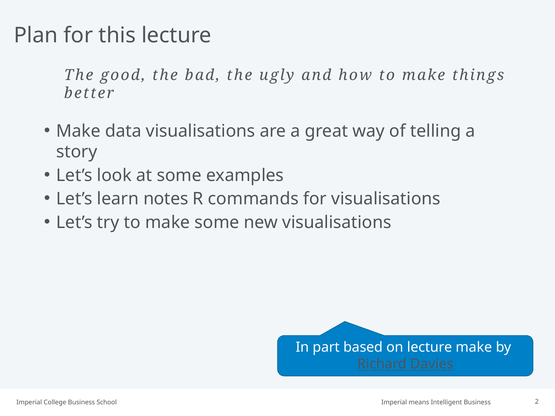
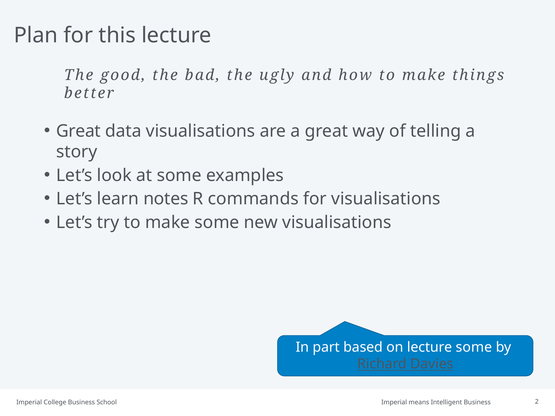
Make: Make -> Great (78, 131)
lecture make: make -> some (474, 347)
